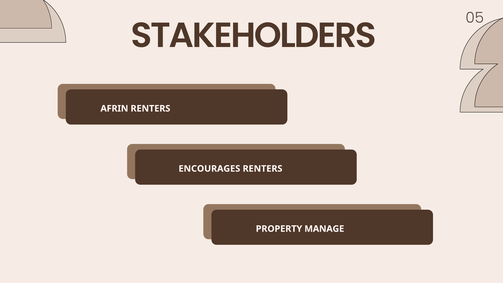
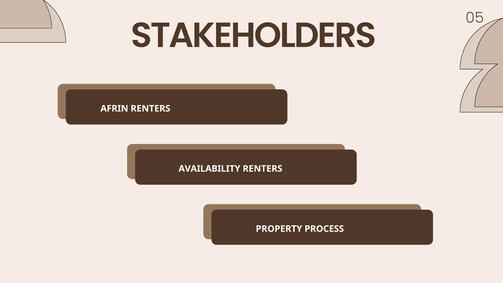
ENCOURAGES: ENCOURAGES -> AVAILABILITY (209, 169)
MANAGE: MANAGE -> PROCESS (324, 229)
